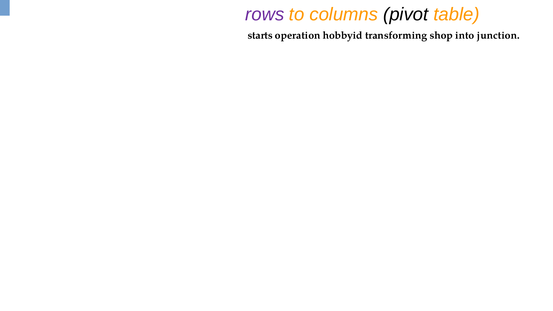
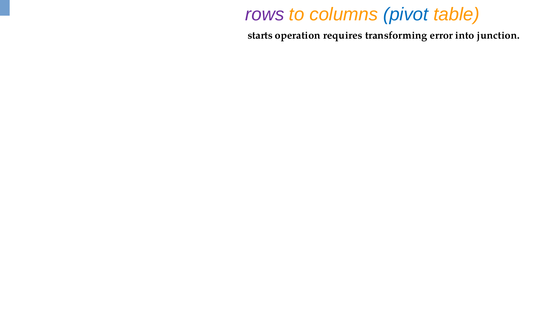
pivot colour: black -> blue (406, 14)
hobbyid: hobbyid -> requires (343, 35)
shop: shop -> error (441, 35)
